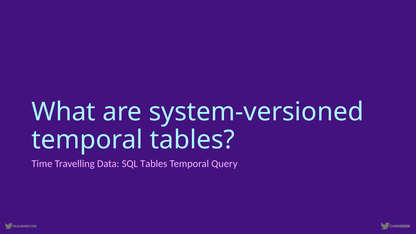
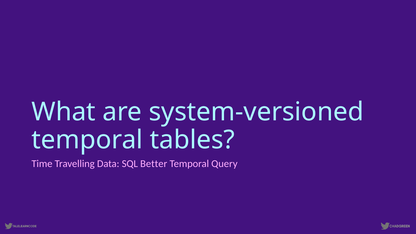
SQL Tables: Tables -> Better (154, 164)
